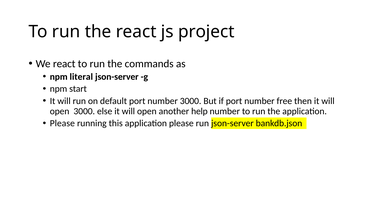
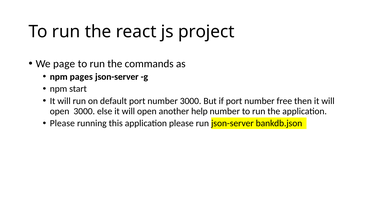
We react: react -> page (64, 64)
literal: literal -> pages (81, 77)
